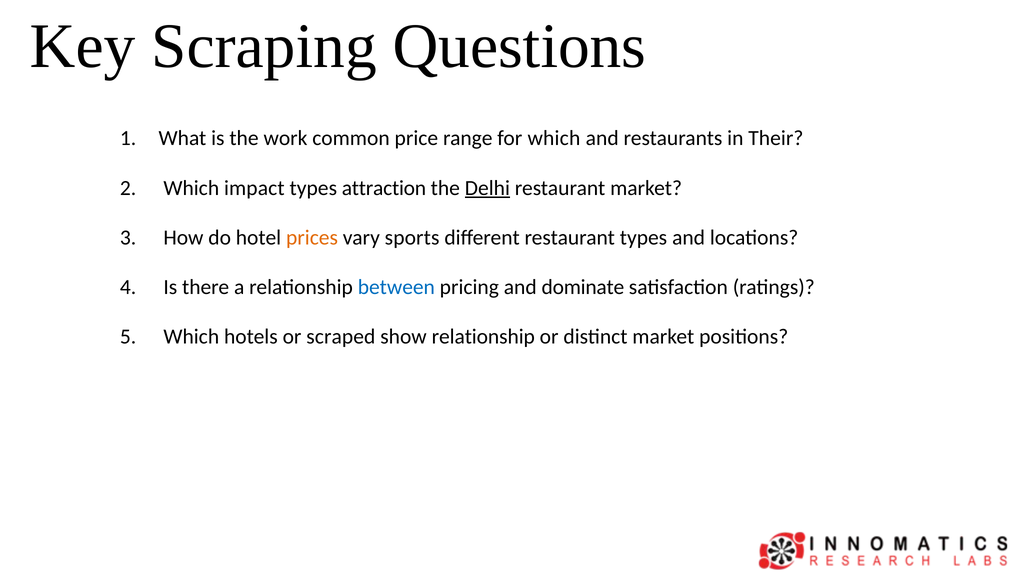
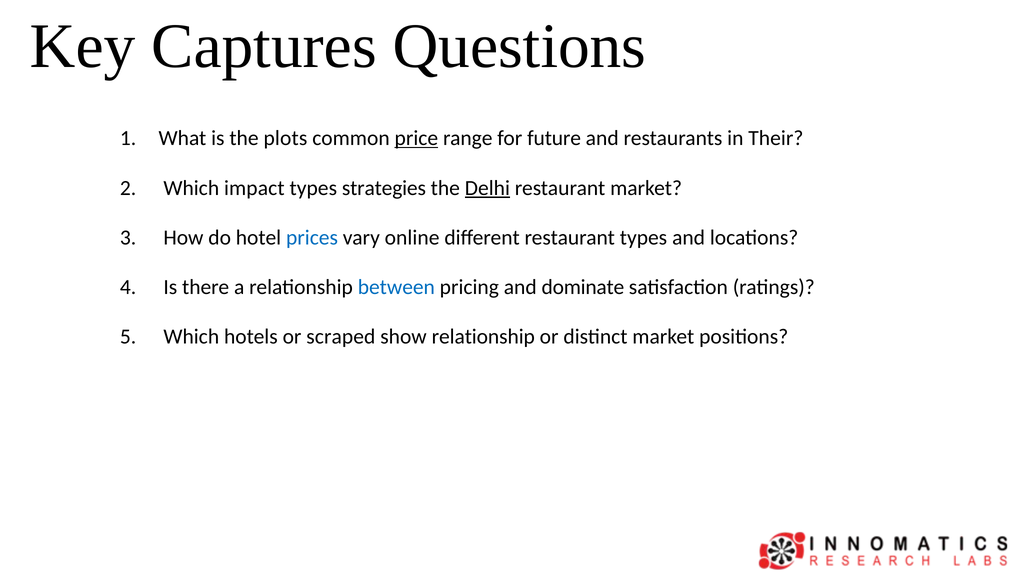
Scraping: Scraping -> Captures (264, 46)
work: work -> plots (285, 138)
price underline: none -> present (416, 138)
for which: which -> future (554, 138)
attraction: attraction -> strategies (384, 188)
prices colour: orange -> blue (312, 237)
sports: sports -> online (412, 237)
